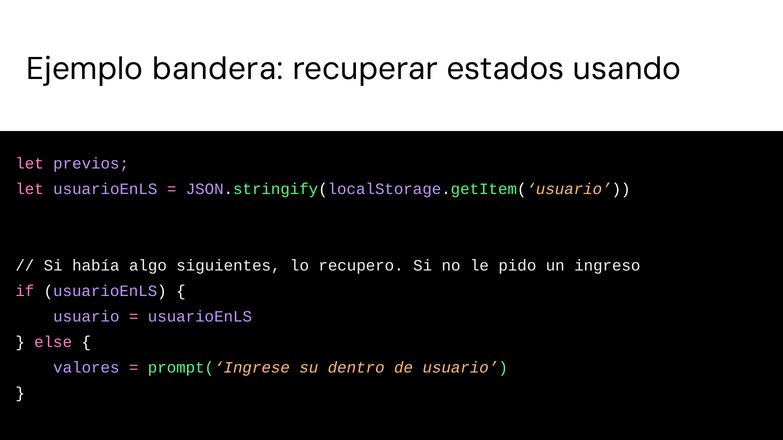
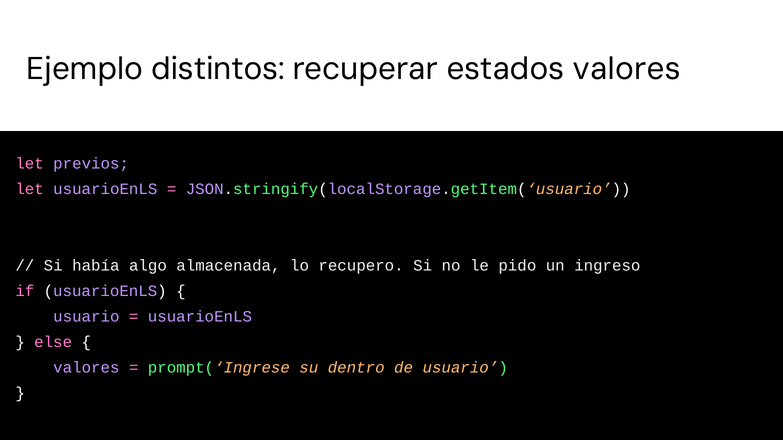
bandera: bandera -> distintos (218, 69)
estados usando: usando -> valores (627, 69)
siguientes: siguientes -> almacenada (228, 266)
